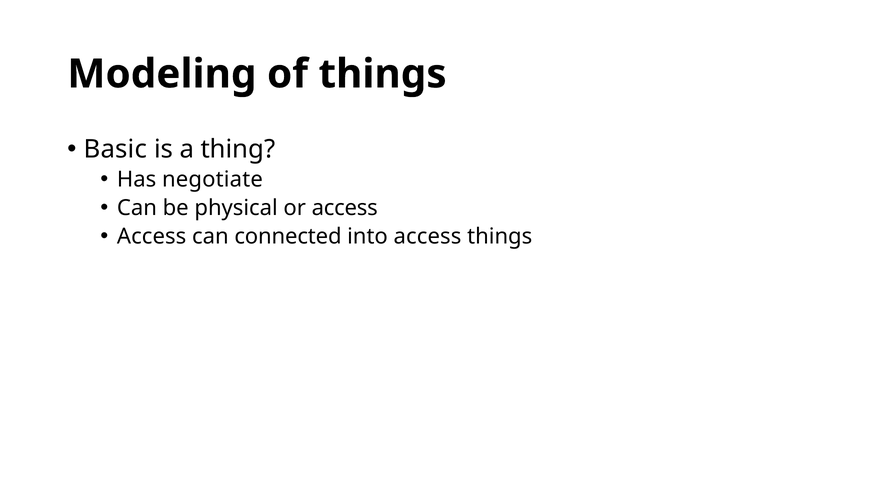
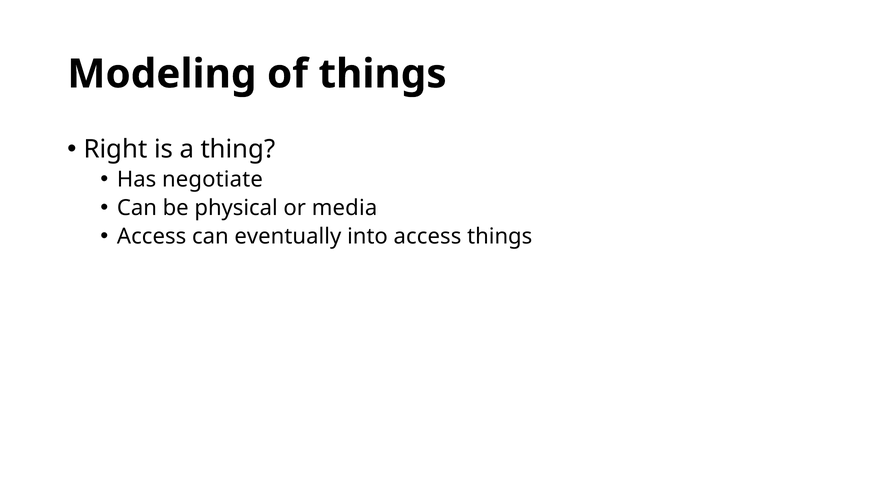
Basic: Basic -> Right (116, 149)
or access: access -> media (345, 208)
connected: connected -> eventually (288, 237)
